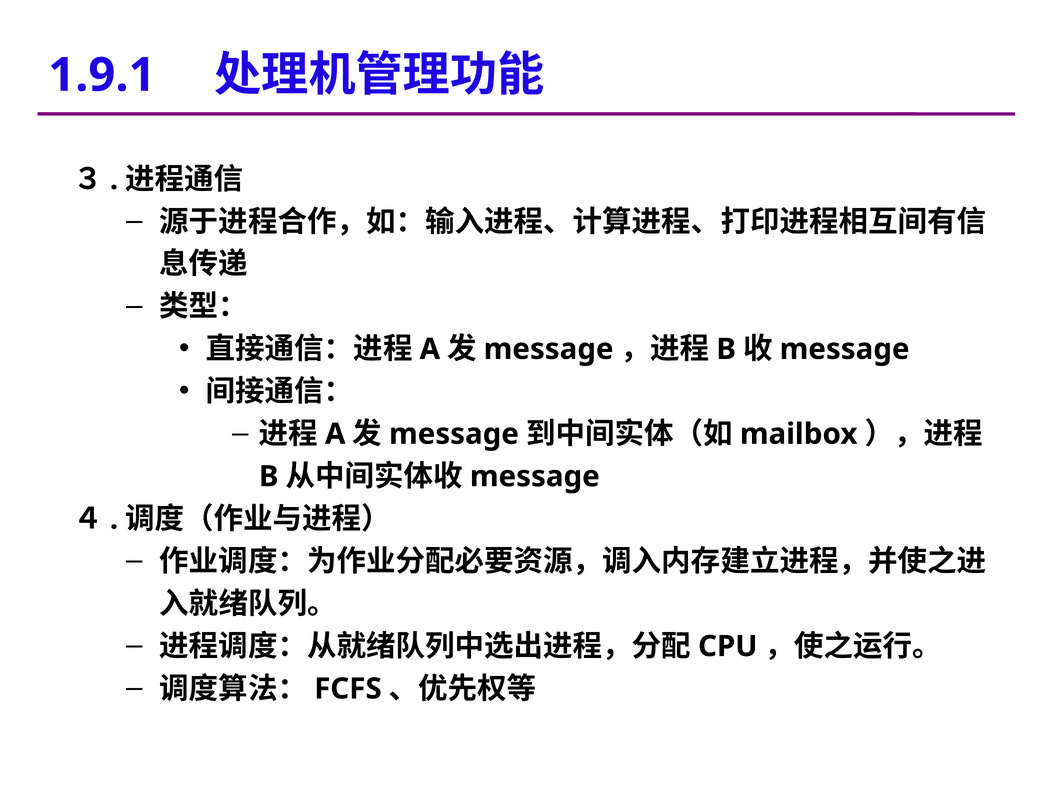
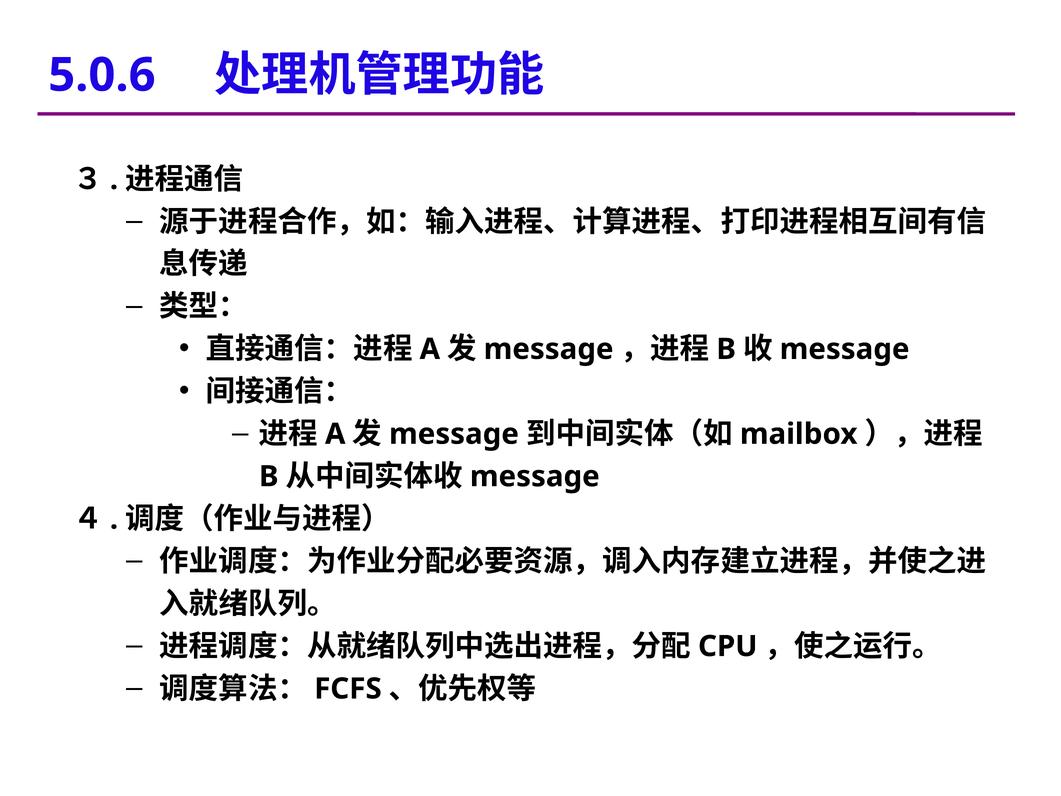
1.9.1: 1.9.1 -> 5.0.6 (102, 75)
